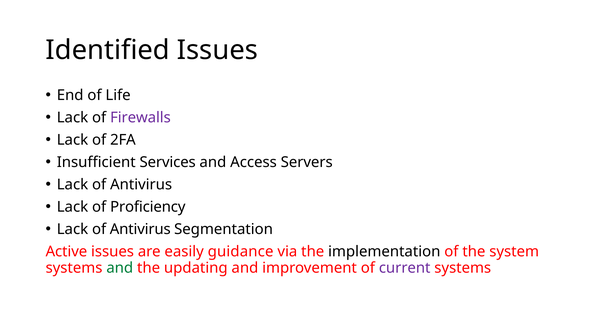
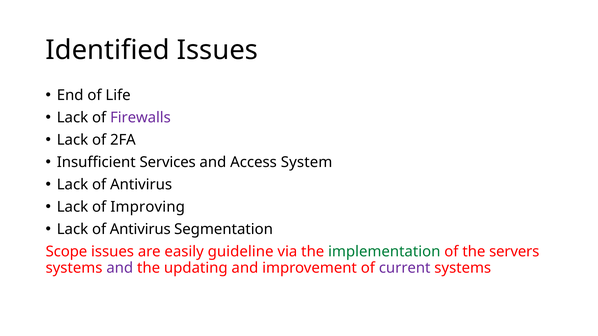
Servers: Servers -> System (307, 162)
Proficiency: Proficiency -> Improving (148, 207)
Active: Active -> Scope (66, 252)
guidance: guidance -> guideline (241, 252)
implementation colour: black -> green (384, 252)
system: system -> servers (514, 252)
and colour: green -> purple (120, 268)
